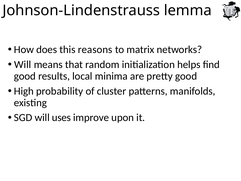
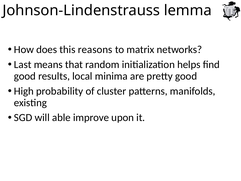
Will: Will -> Last (23, 64)
uses: uses -> able (61, 117)
